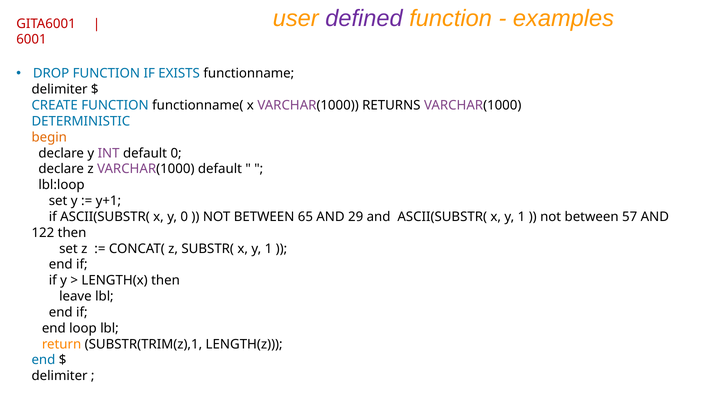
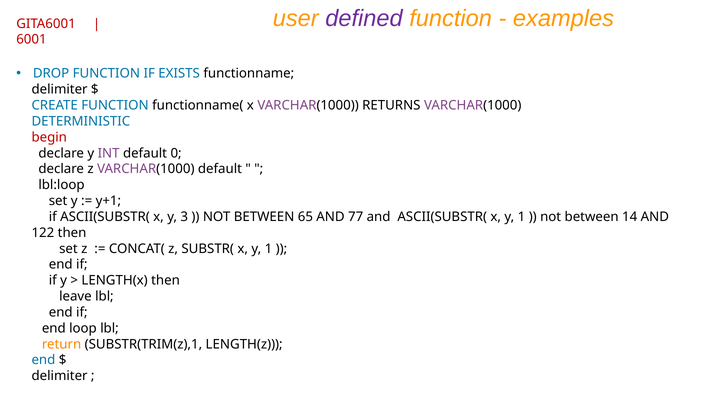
begin colour: orange -> red (49, 137)
y 0: 0 -> 3 (184, 217)
29: 29 -> 77 (356, 217)
57: 57 -> 14 (630, 217)
